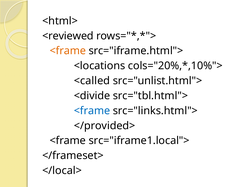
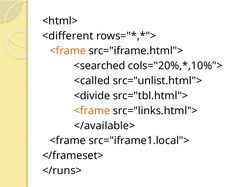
<reviewed: <reviewed -> <different (68, 36)
<locations: <locations -> <searched (100, 66)
<frame colour: blue -> orange (92, 111)
</provided>: </provided> -> </available> (105, 126)
</local>: </local> -> </runs> (62, 171)
